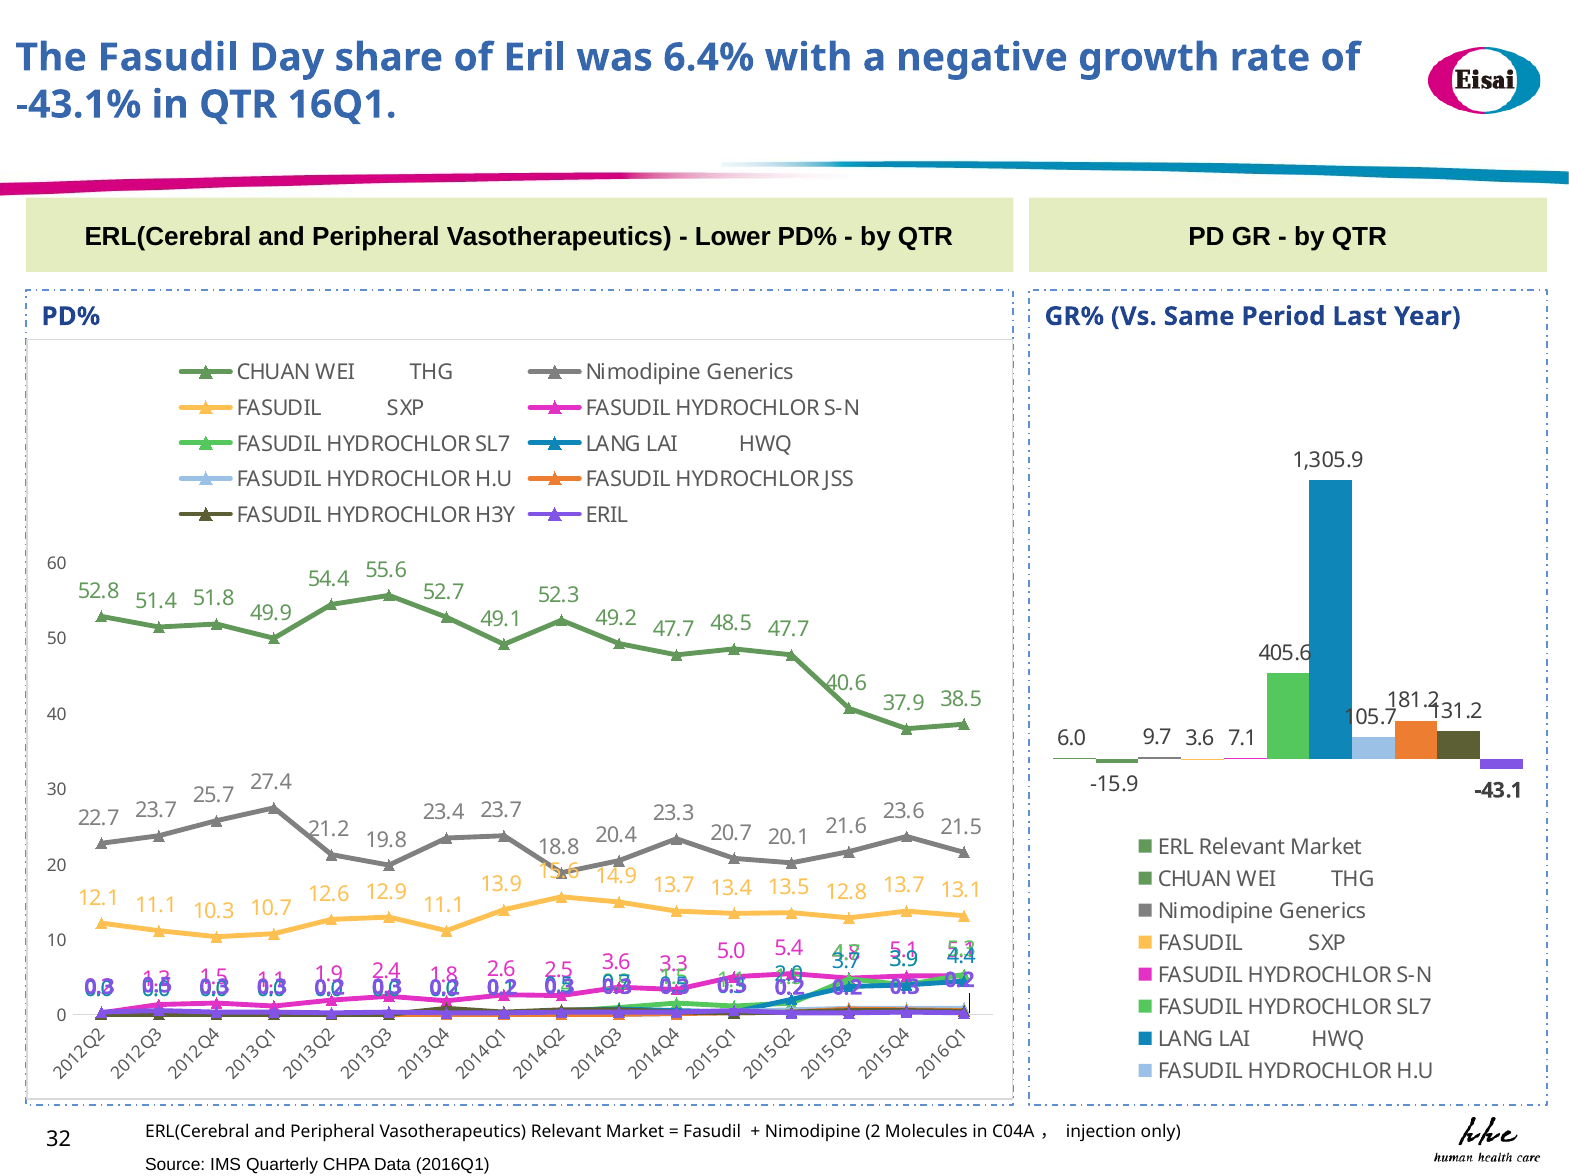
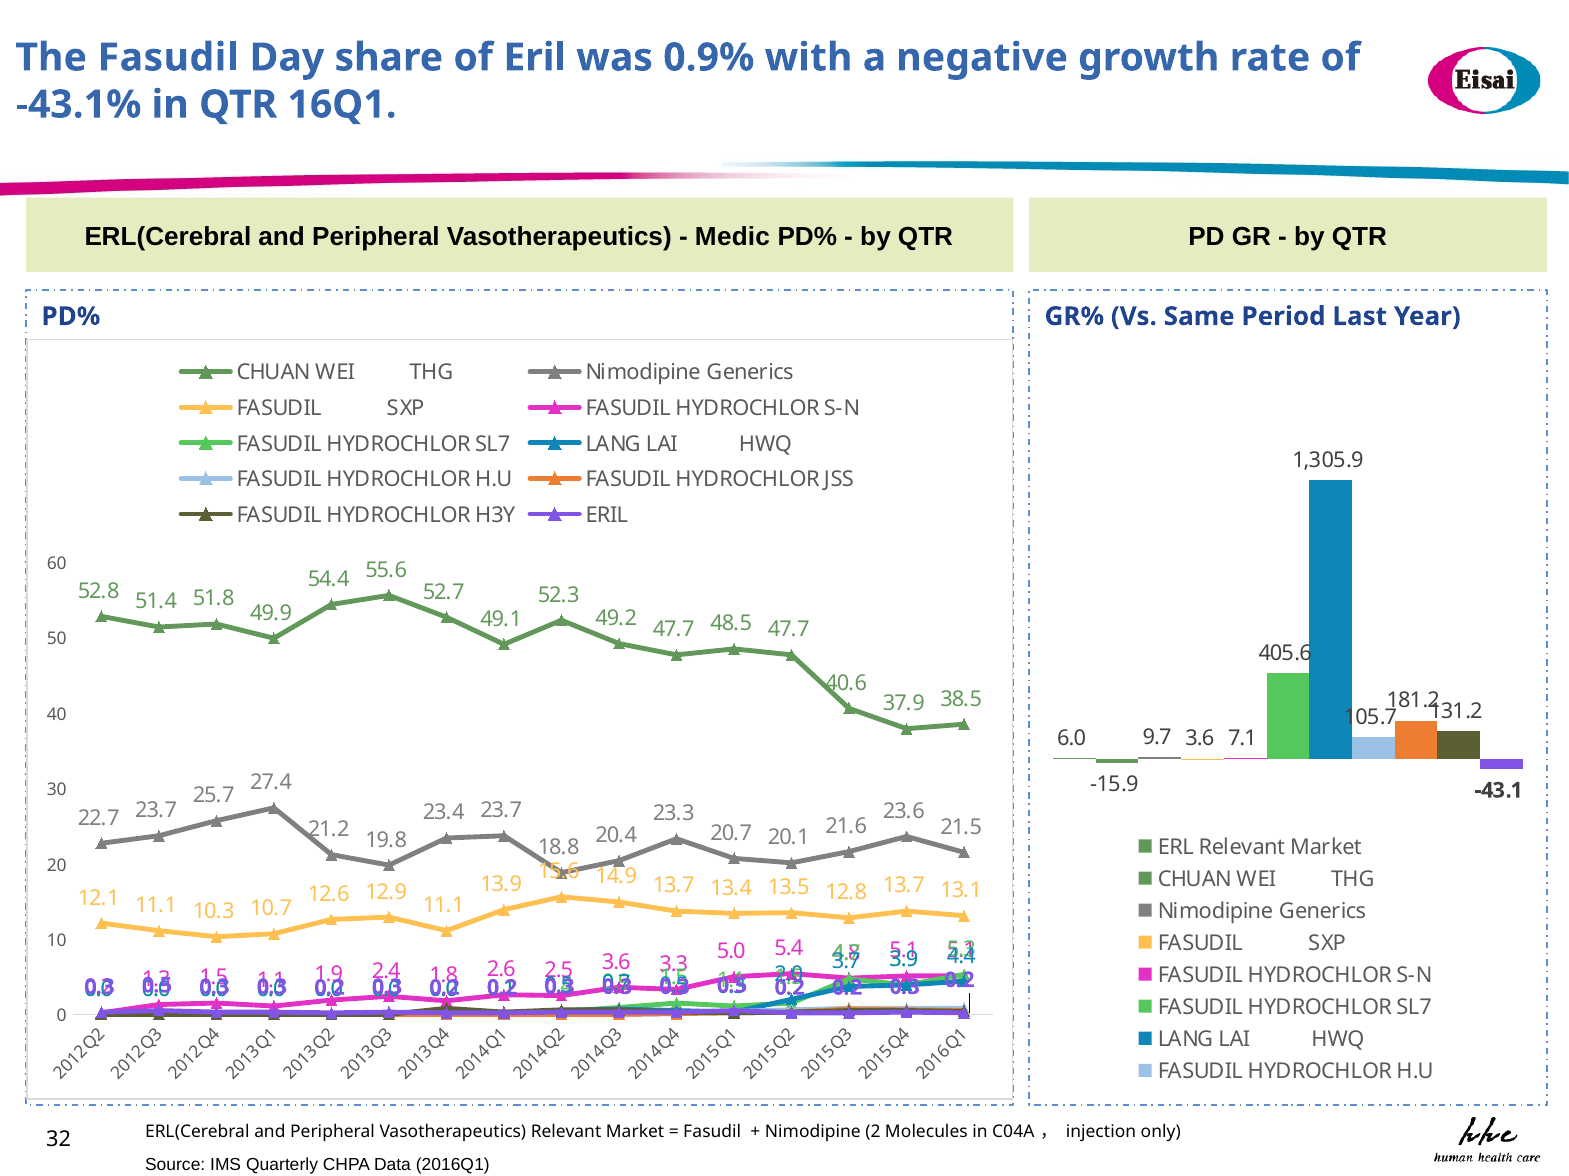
6.4%: 6.4% -> 0.9% (709, 58)
Lower: Lower -> Medic (732, 237)
